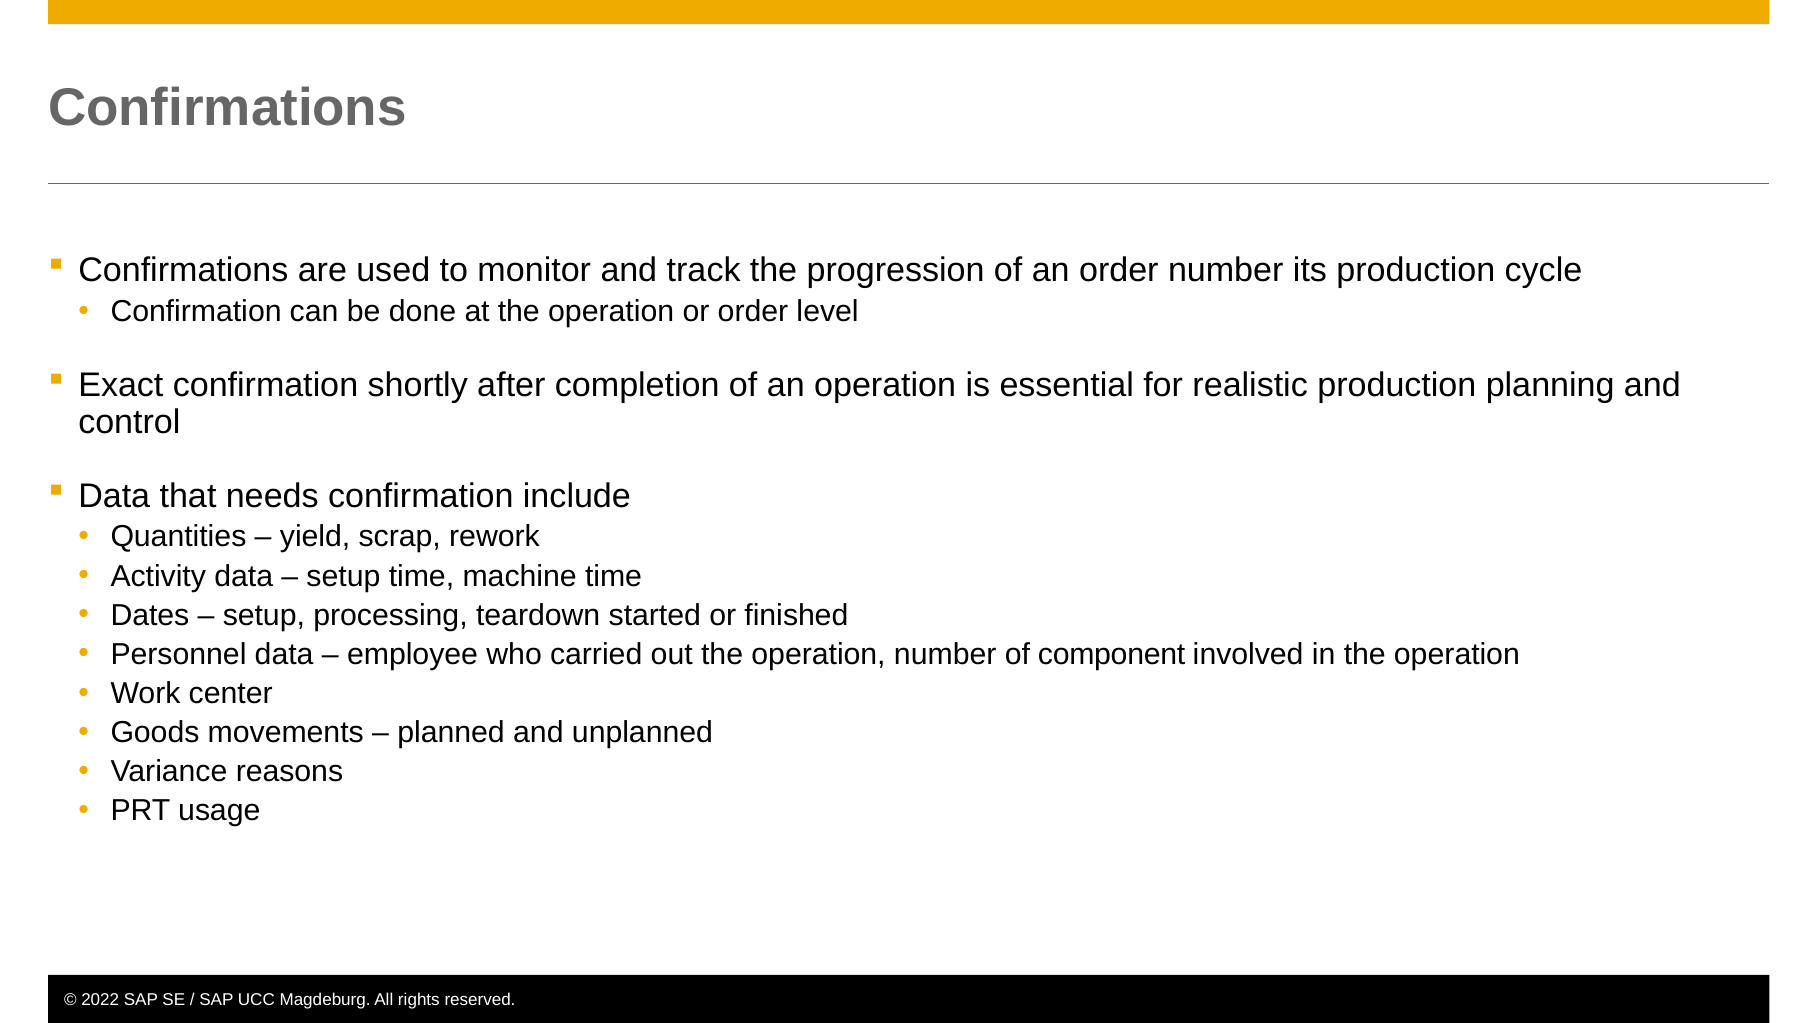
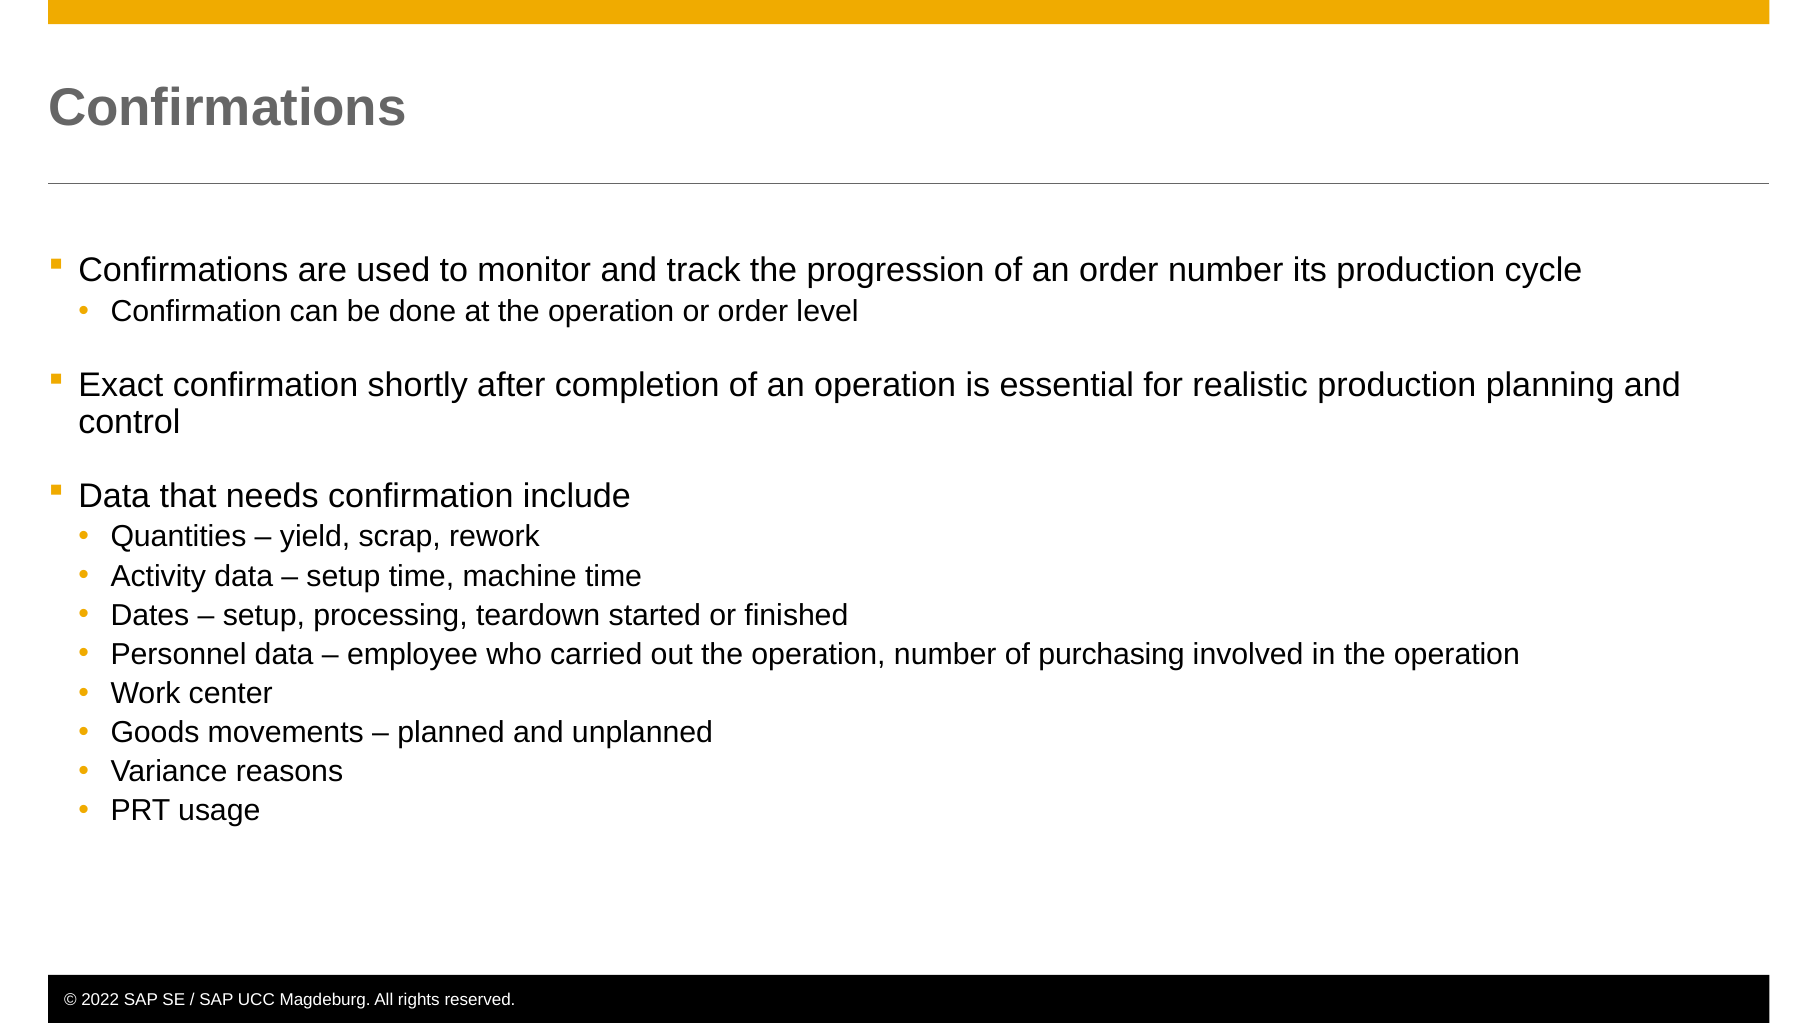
component: component -> purchasing (1112, 654)
